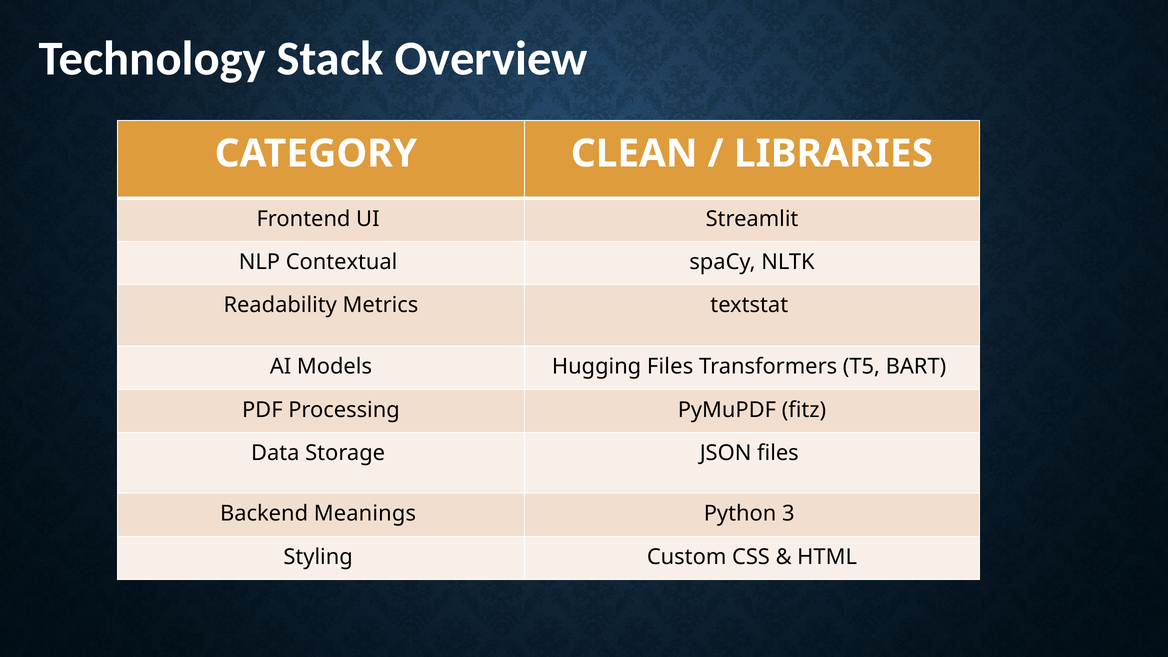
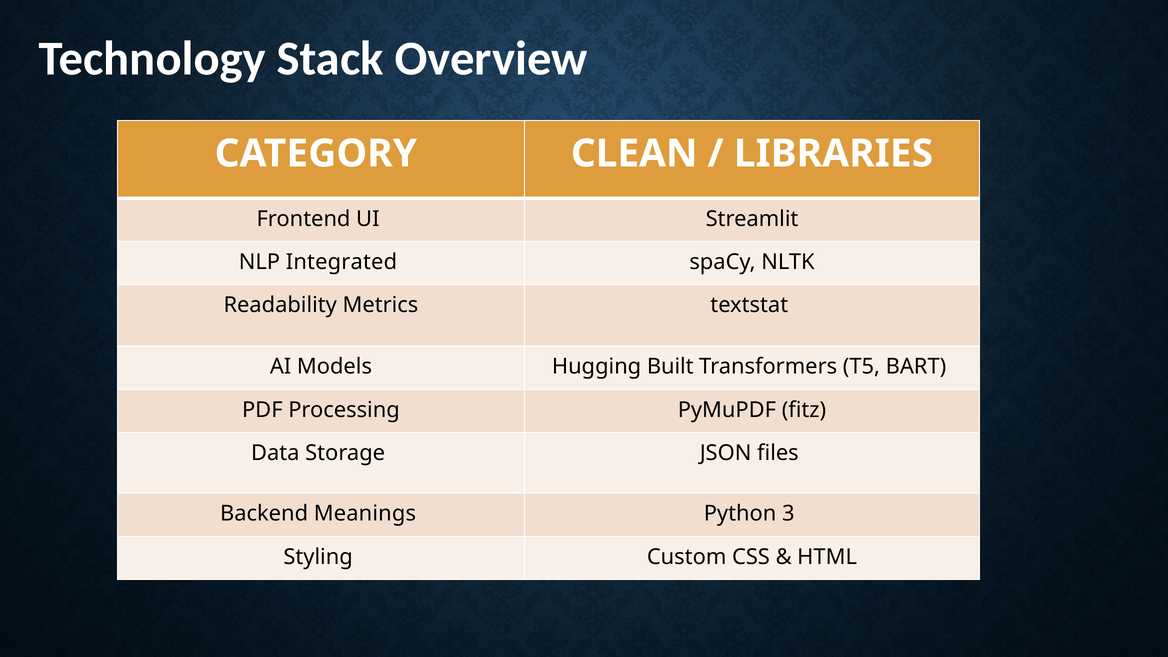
Contextual: Contextual -> Integrated (341, 262)
Hugging Files: Files -> Built (670, 367)
